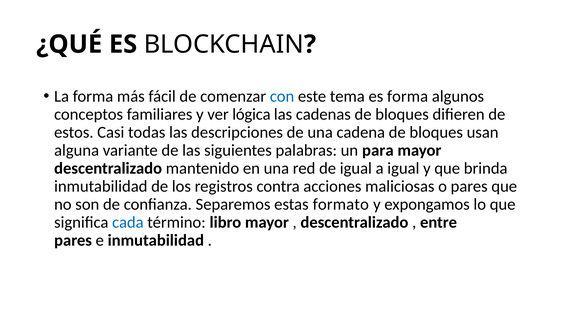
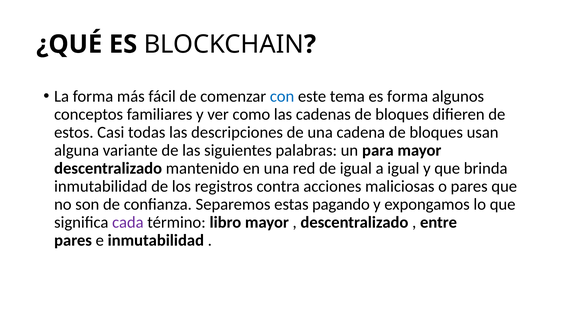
lógica: lógica -> como (251, 114)
formato: formato -> pagando (341, 204)
cada colour: blue -> purple (128, 222)
